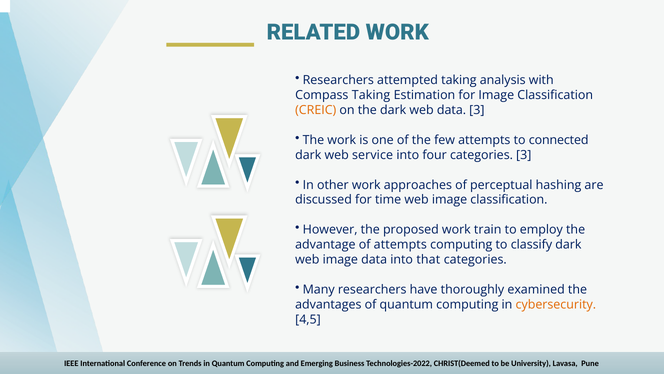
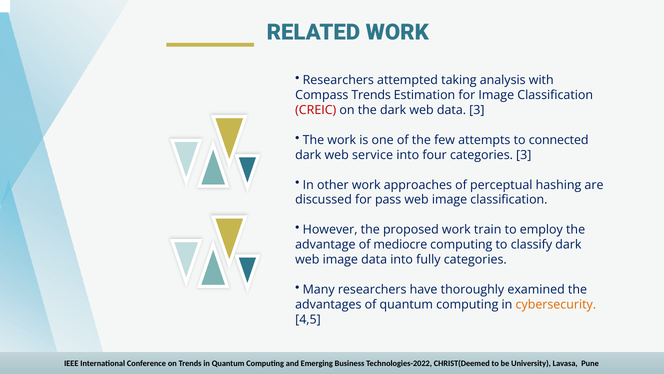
Compass Taking: Taking -> Trends (371, 95)
CREIC colour: orange -> red (316, 110)
time: time -> pass (388, 200)
of attempts: attempts -> mediocre (400, 244)
that: that -> fully (428, 259)
